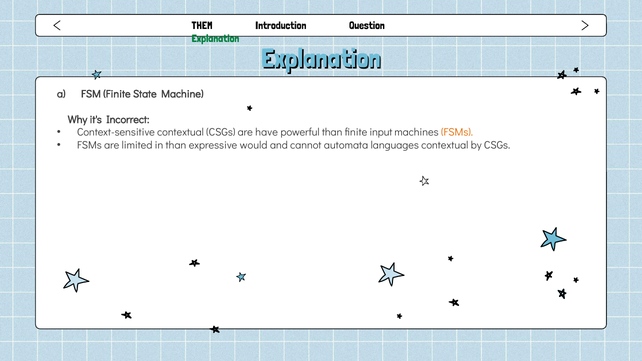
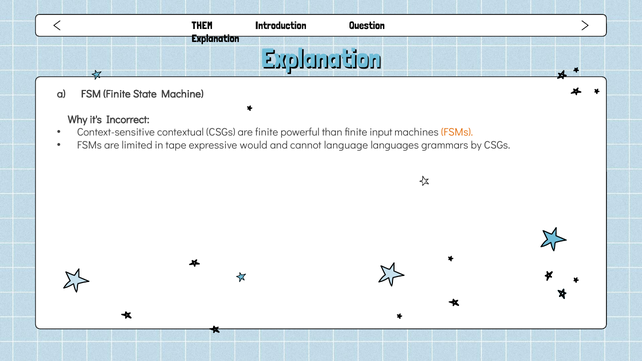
Explanation colour: green -> black (215, 39)
are have: have -> finite (267, 132)
in than: than -> tape (176, 145)
automata: automata -> language (346, 145)
languages contextual: contextual -> grammars (445, 145)
